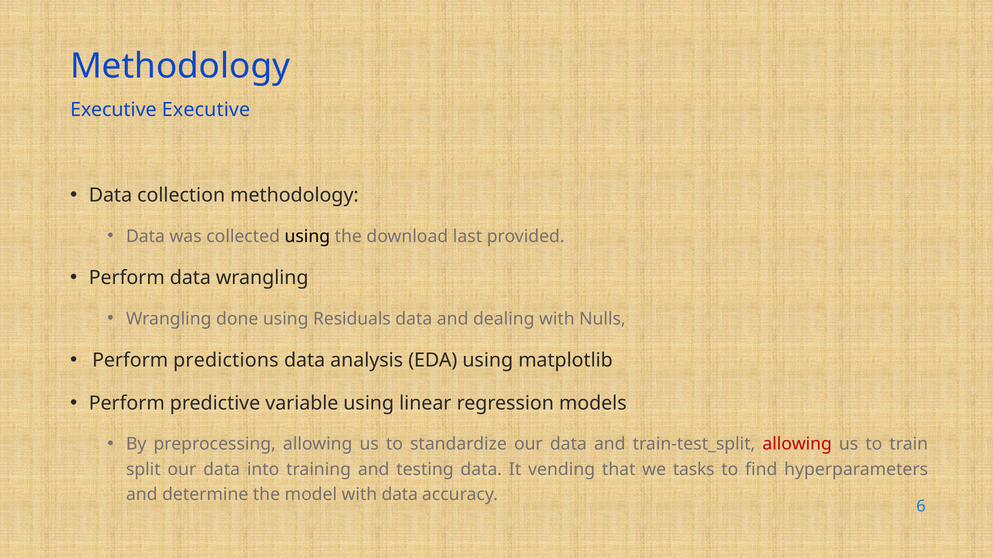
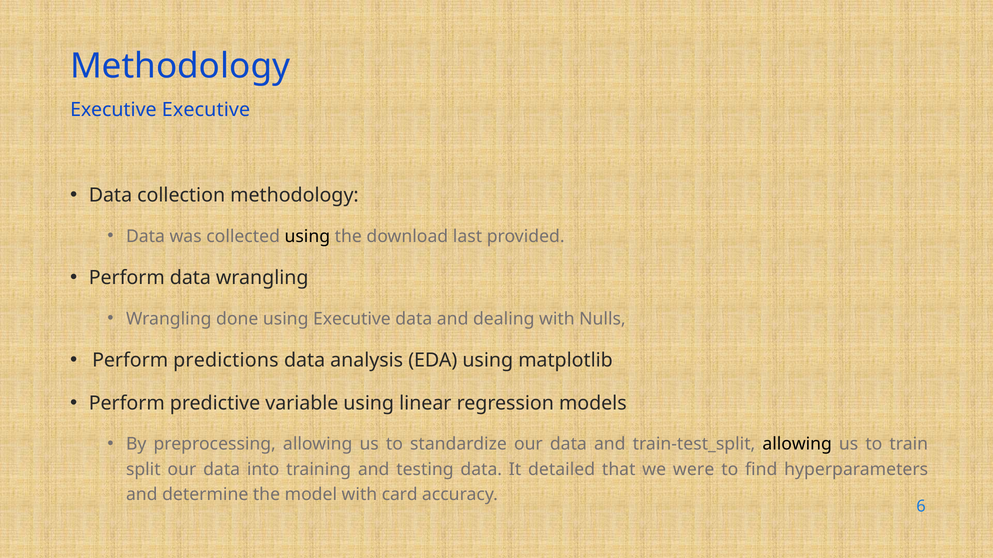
using Residuals: Residuals -> Executive (352, 319)
allowing colour: red -> black (797, 444)
vending: vending -> detailed (562, 470)
tasks: tasks -> were (694, 470)
with data: data -> card (400, 495)
